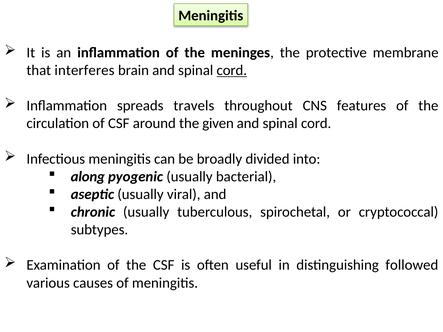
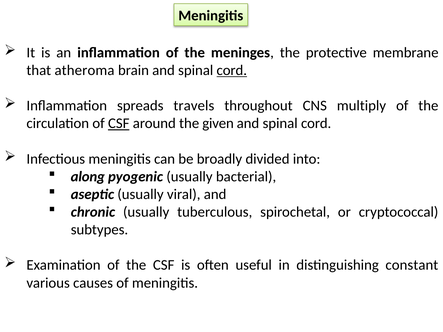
interferes: interferes -> atheroma (84, 70)
features: features -> multiply (361, 106)
CSF underline: none -> present (119, 124)
followed: followed -> constant (412, 265)
